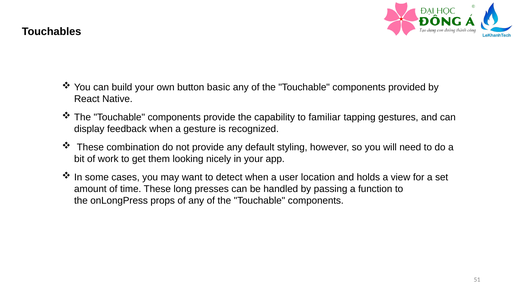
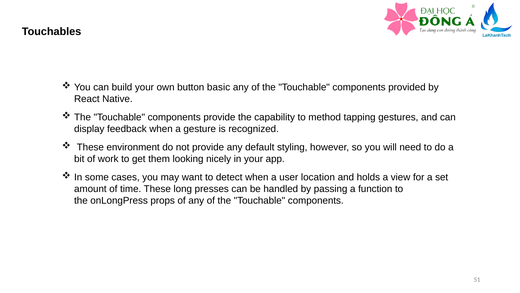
familiar: familiar -> method (325, 117)
combination: combination -> environment (133, 147)
